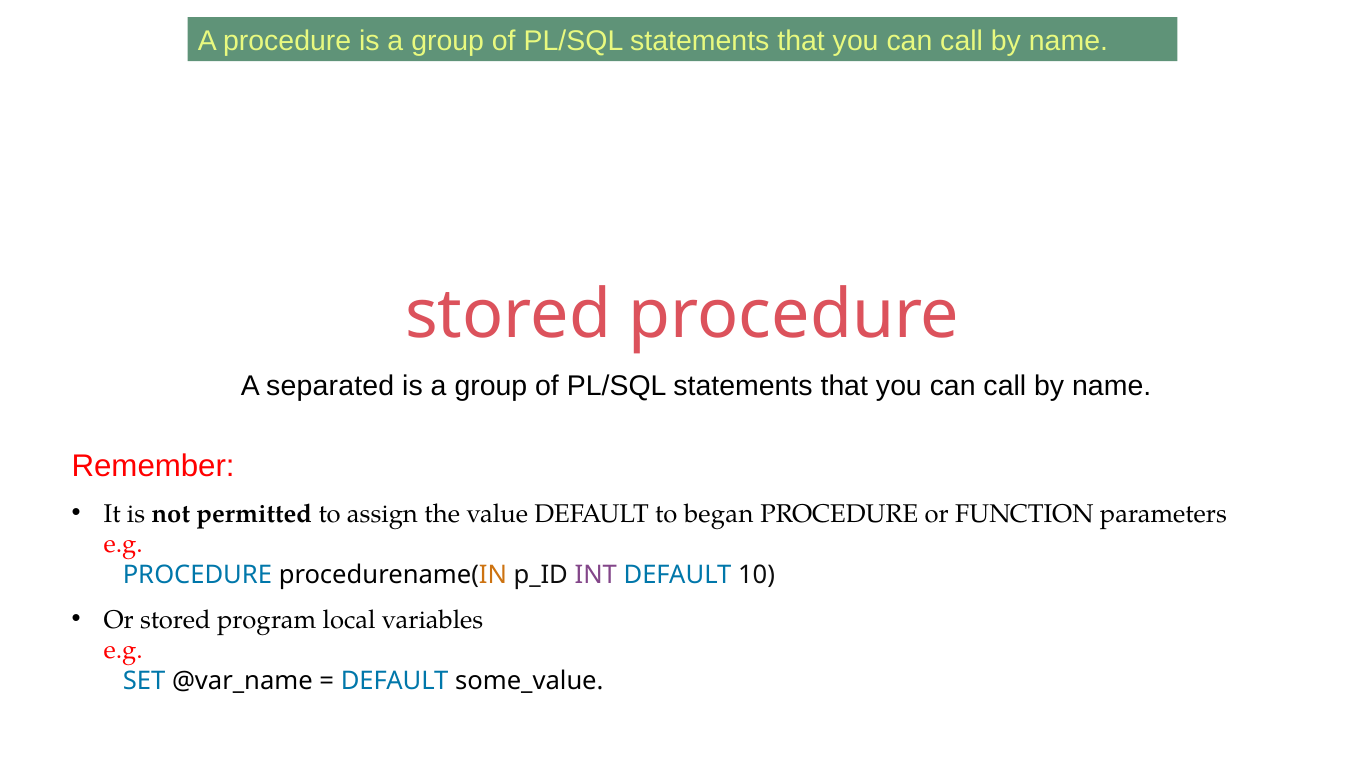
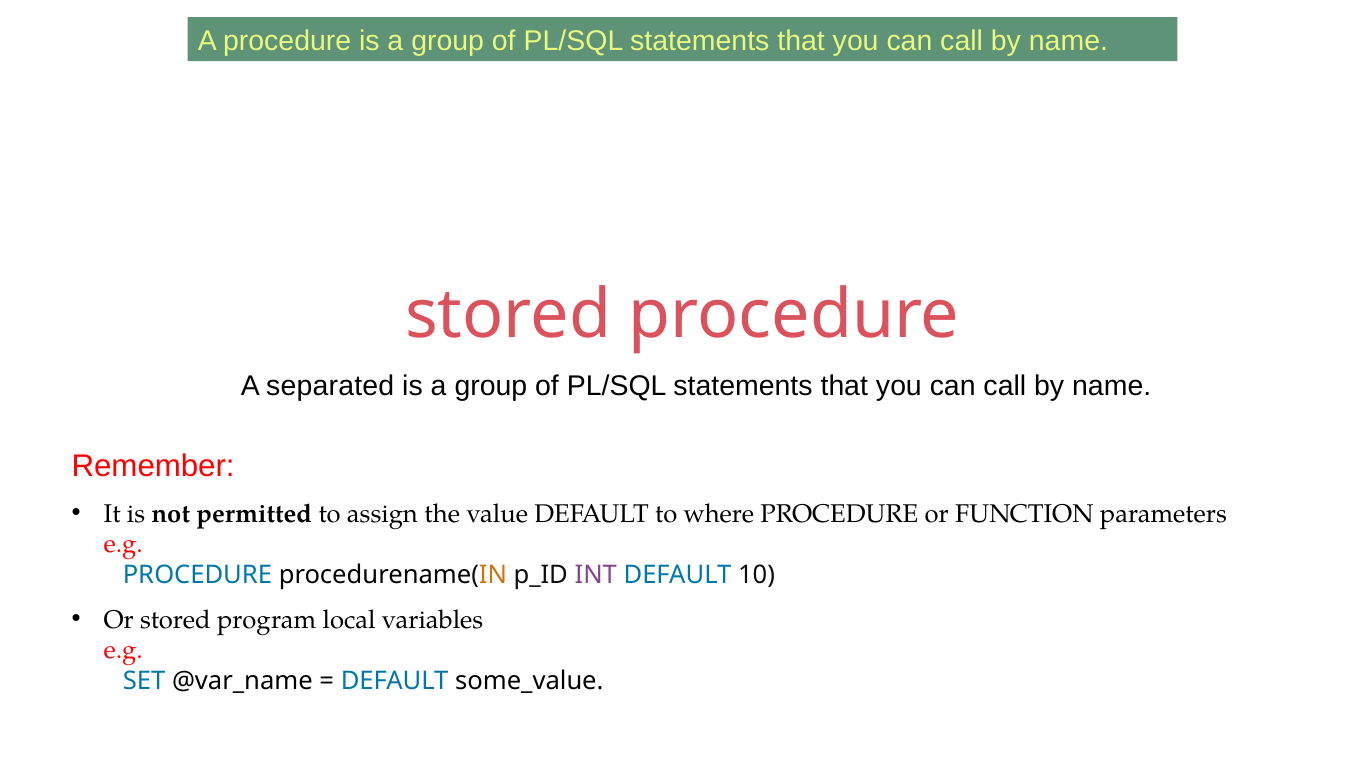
began: began -> where (719, 514)
